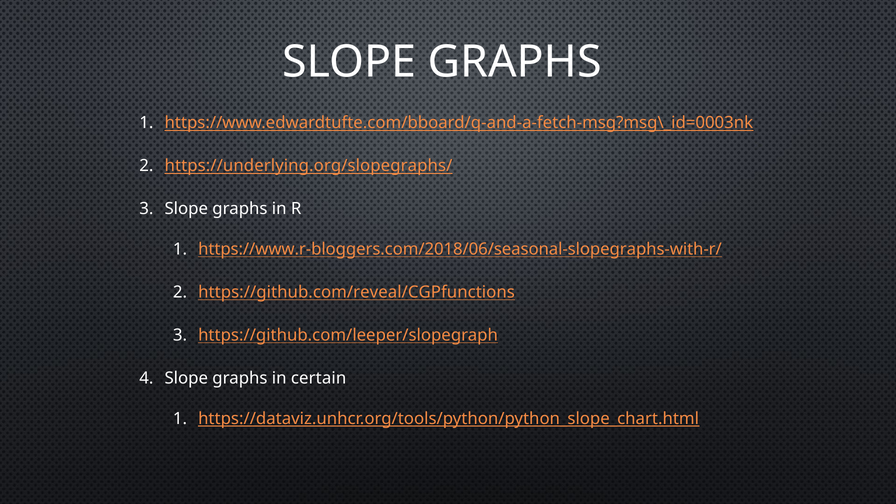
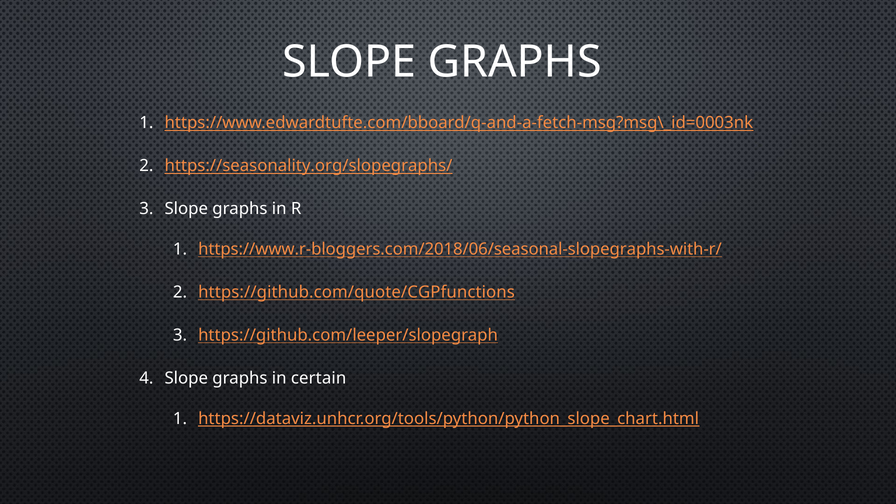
https://underlying.org/slopegraphs/: https://underlying.org/slopegraphs/ -> https://seasonality.org/slopegraphs/ (309, 166)
https://github.com/reveal/CGPfunctions: https://github.com/reveal/CGPfunctions -> https://github.com/quote/CGPfunctions (357, 292)
